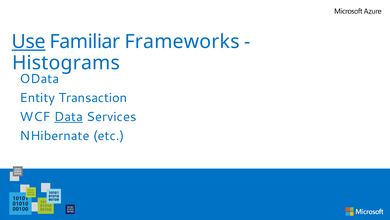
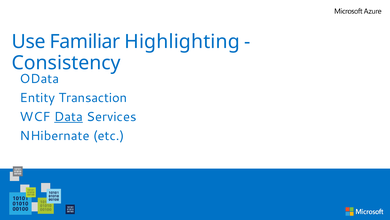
Use underline: present -> none (29, 42)
Frameworks: Frameworks -> Highlighting (182, 42)
Histograms: Histograms -> Consistency (66, 63)
